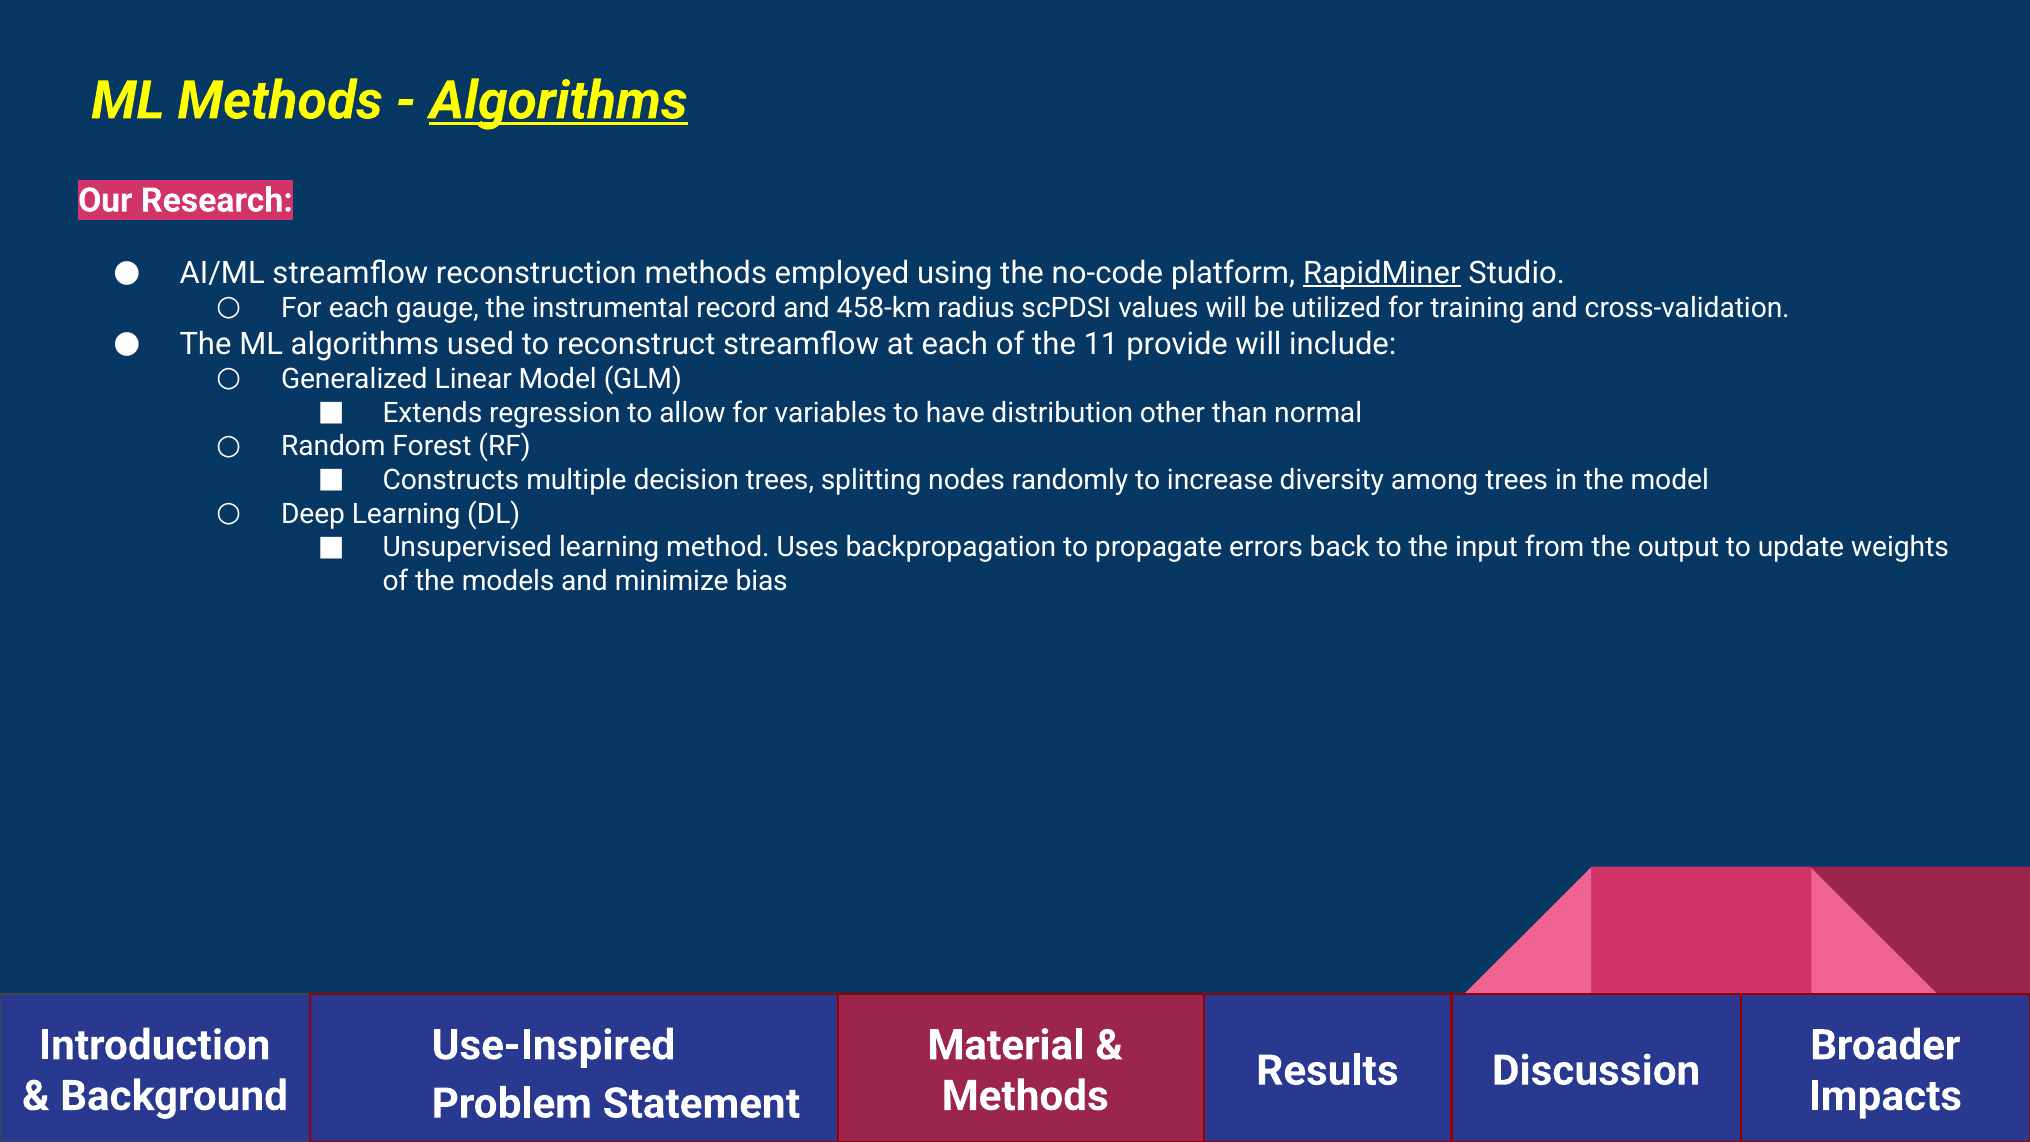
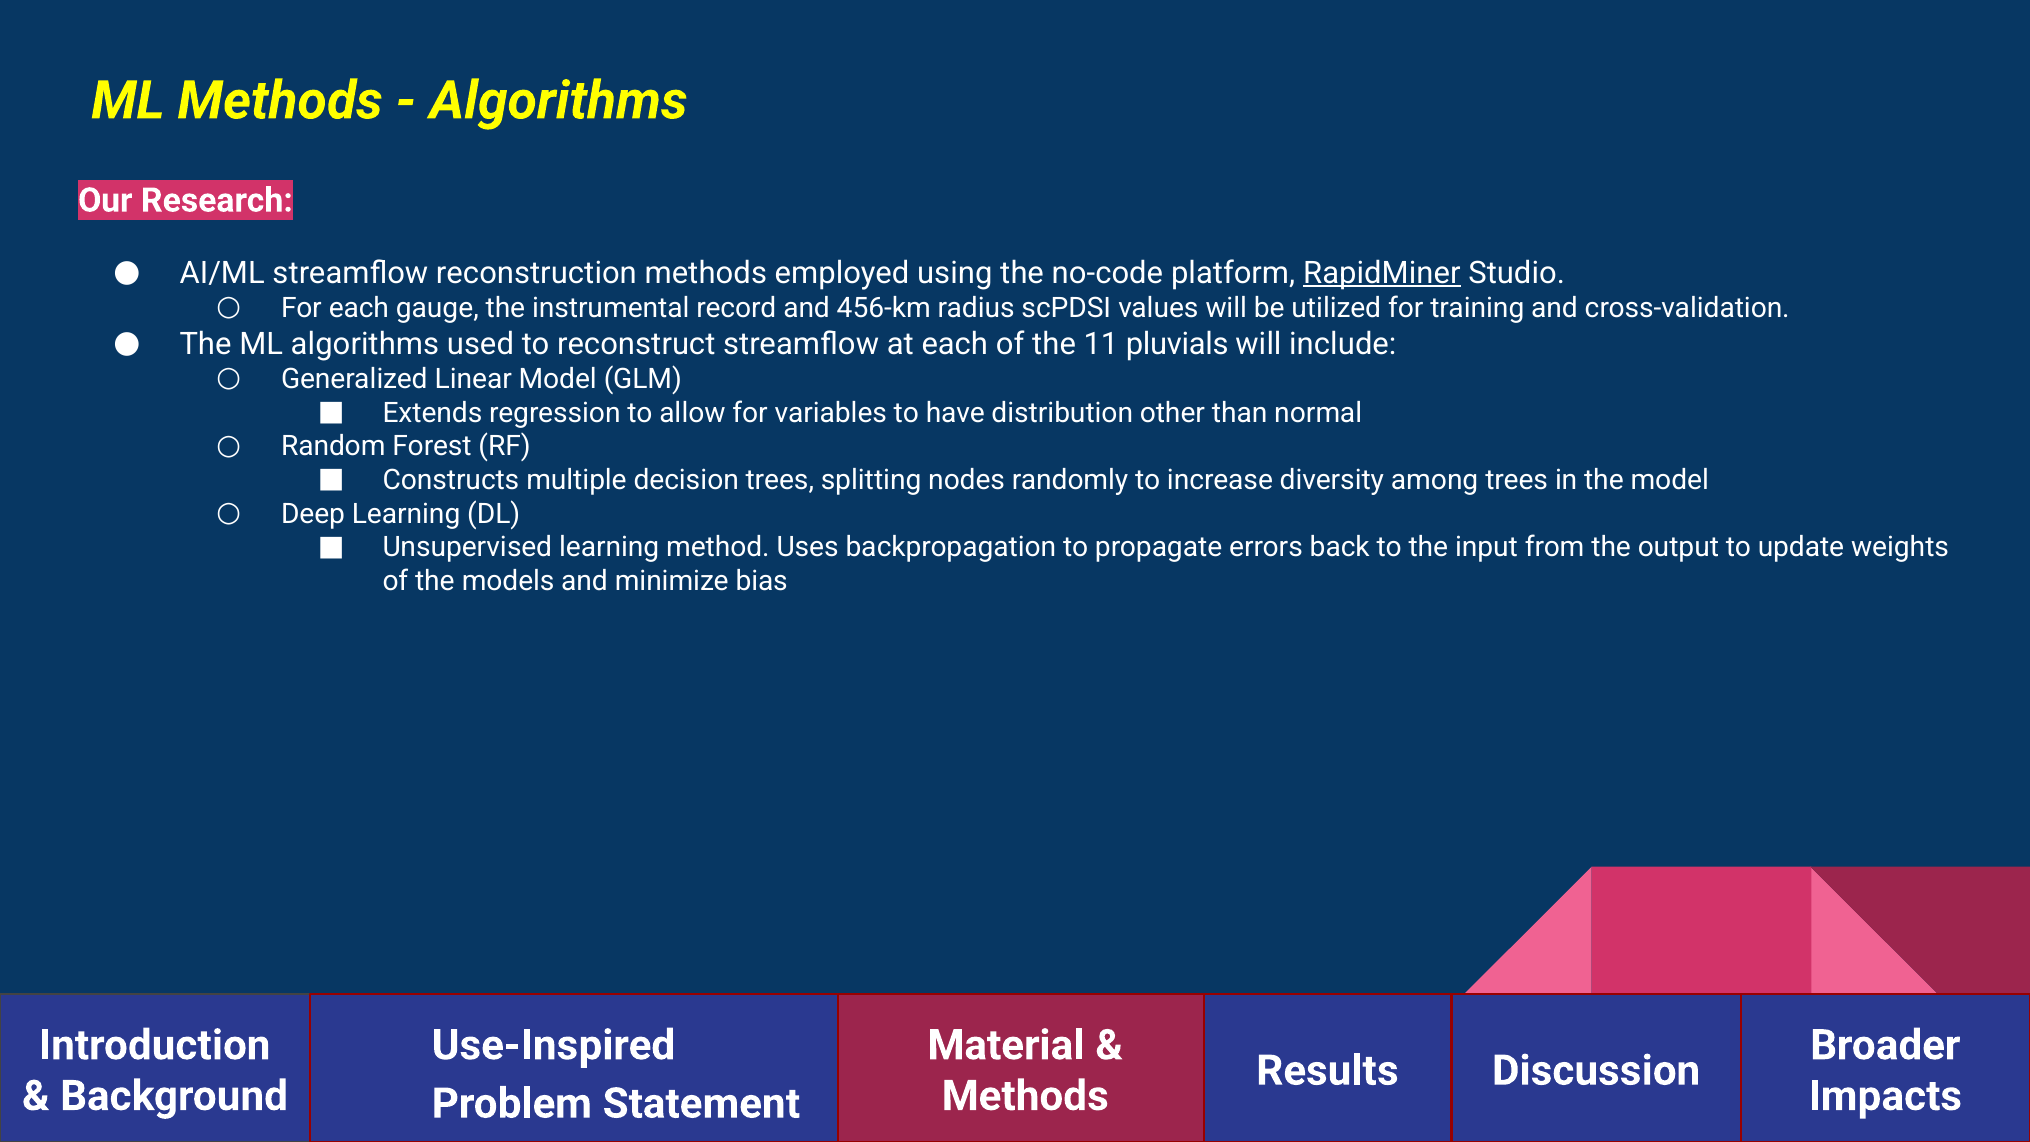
Algorithms underline: present -> none (559, 101)
458-km: 458-km -> 456-km (884, 308)
provide: provide -> pluvials (1177, 344)
